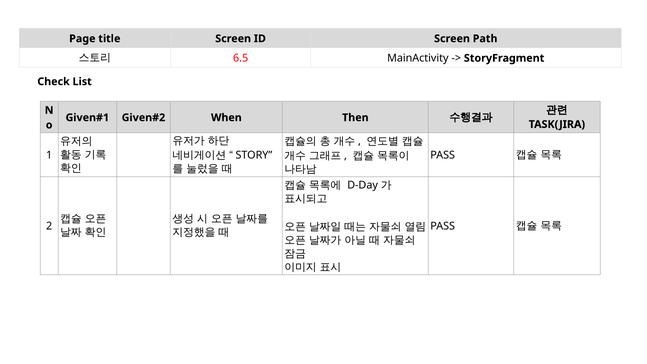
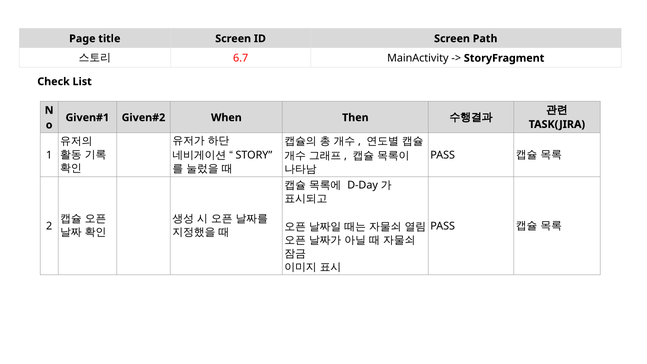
6.5: 6.5 -> 6.7 (241, 58)
